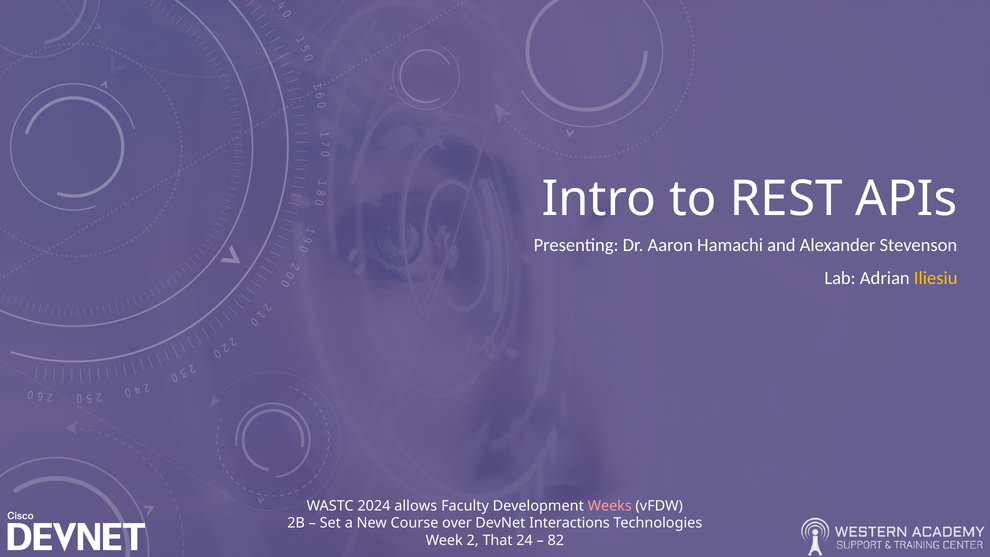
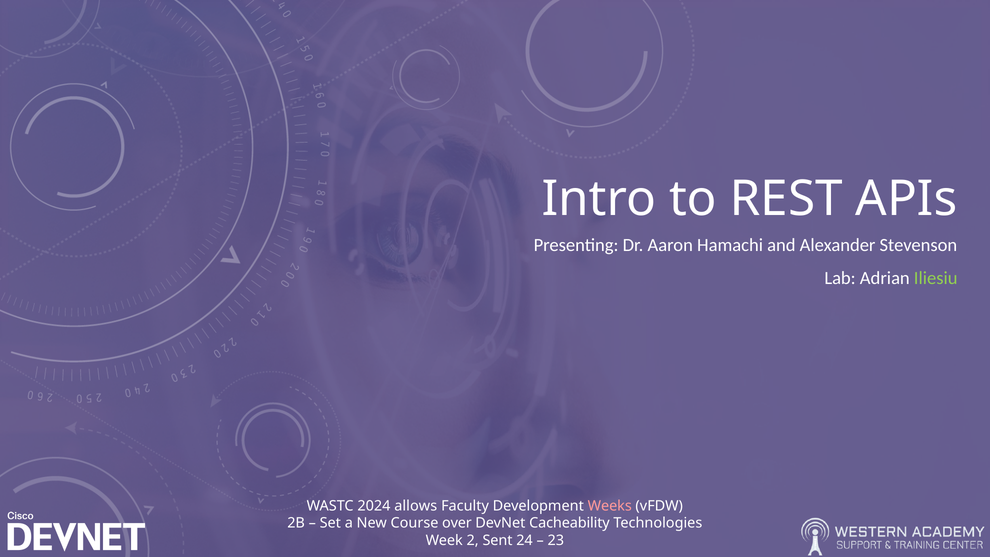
Iliesiu colour: yellow -> light green (936, 278)
Interactions: Interactions -> Cacheability (569, 523)
That: That -> Sent (498, 540)
82: 82 -> 23 (556, 540)
